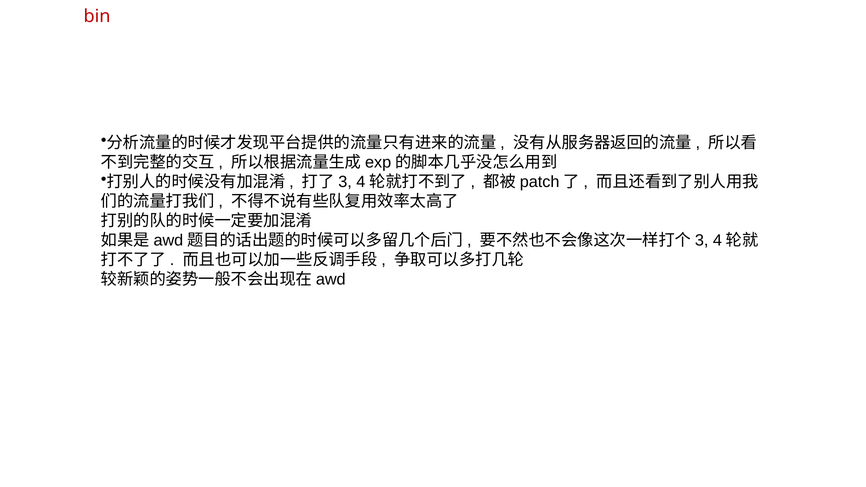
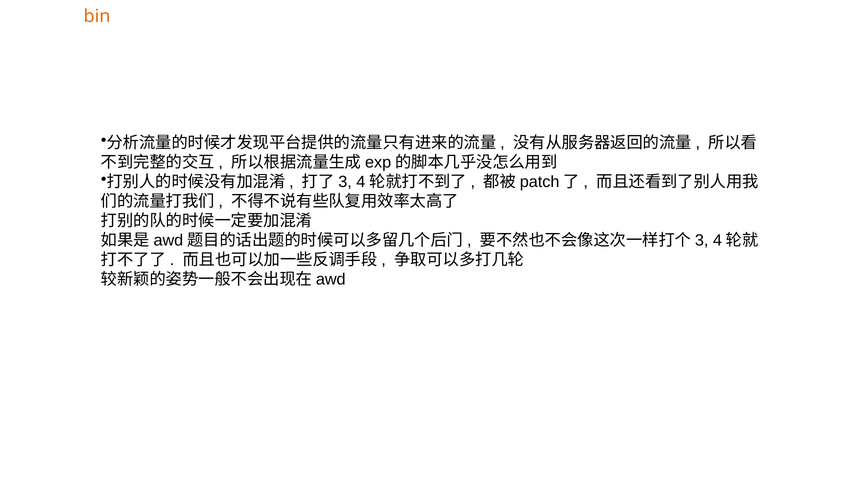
bin colour: red -> orange (97, 16)
